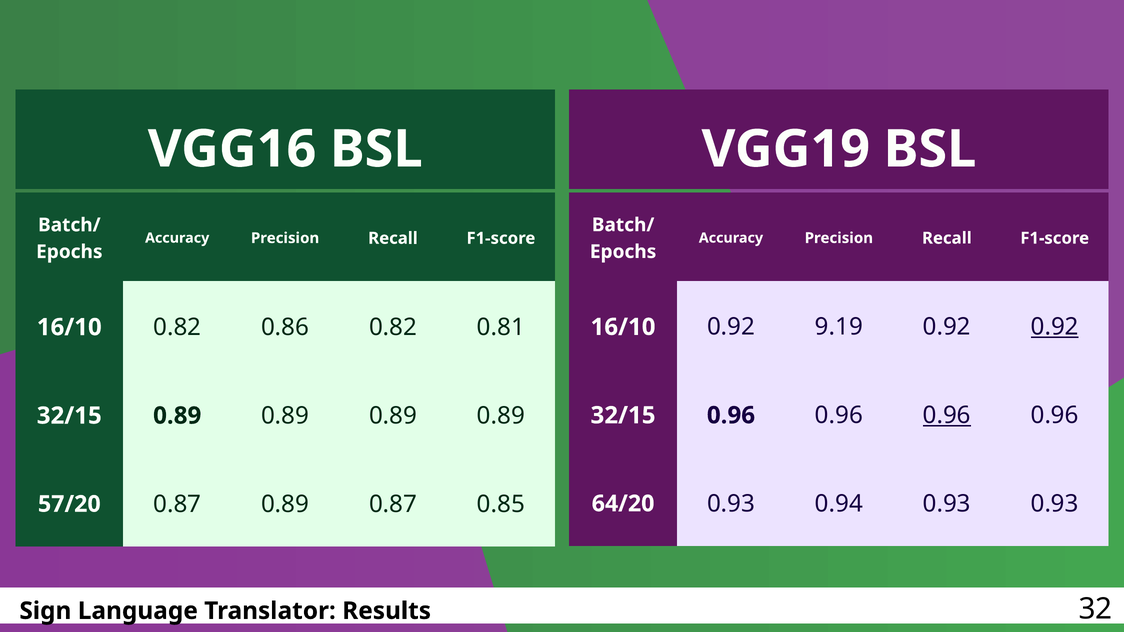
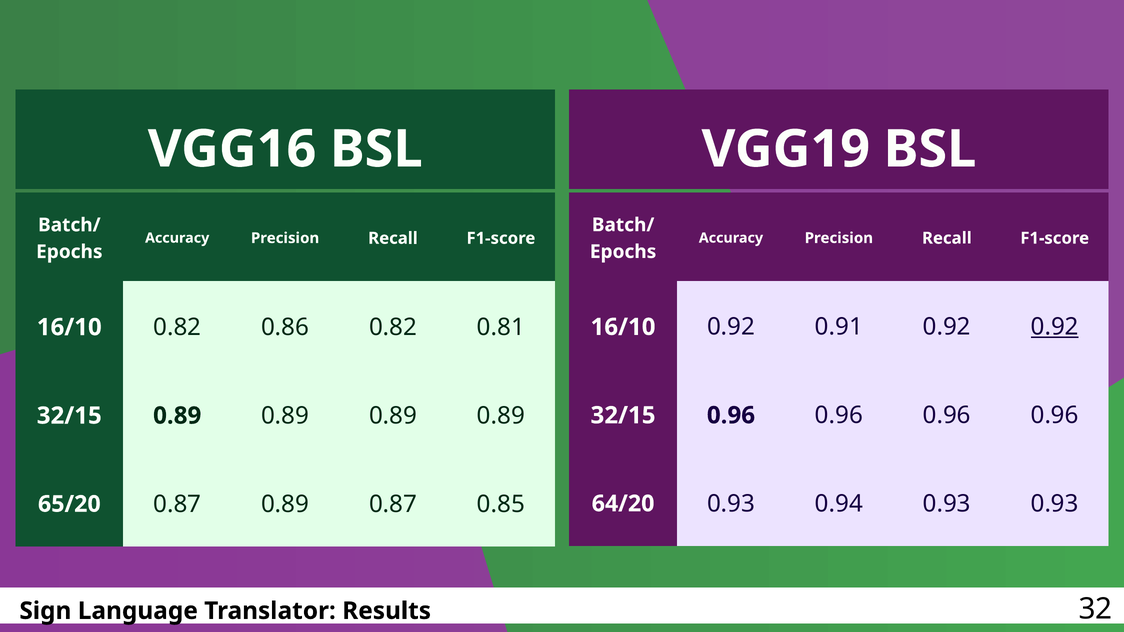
9.19: 9.19 -> 0.91 (839, 327)
0.96 underline: present -> none (947, 416)
57/20: 57/20 -> 65/20 (69, 504)
